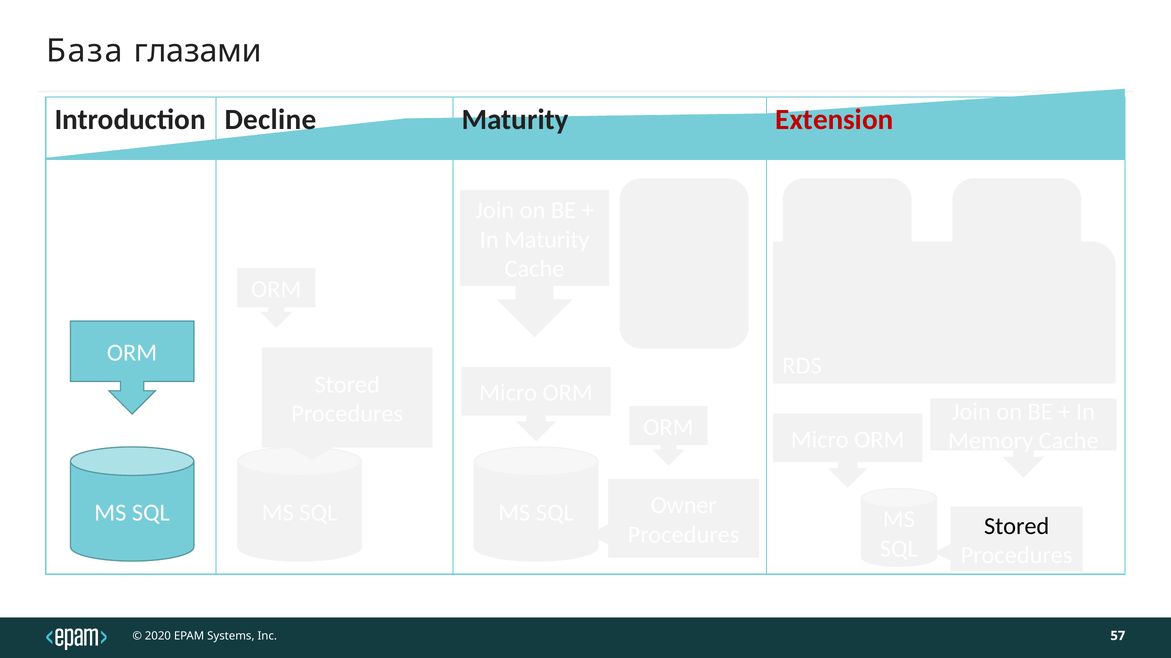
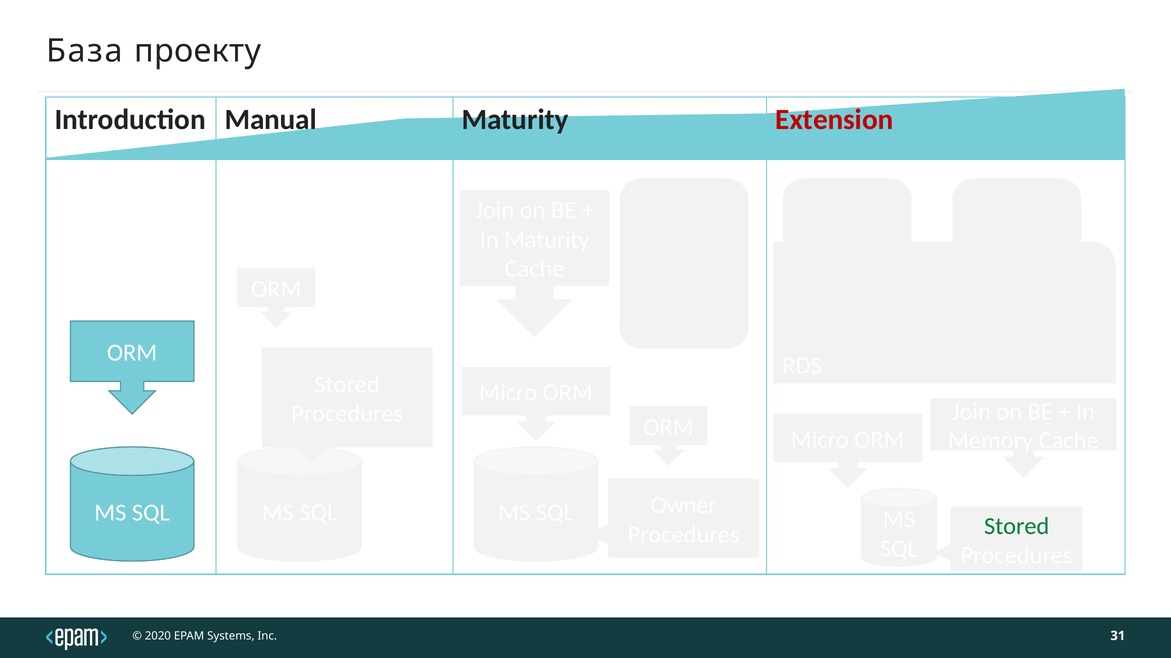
глазами: глазами -> проекту (198, 51)
Decline: Decline -> Manual (271, 120)
Stored colour: black -> green (1017, 527)
57: 57 -> 31 (1118, 636)
